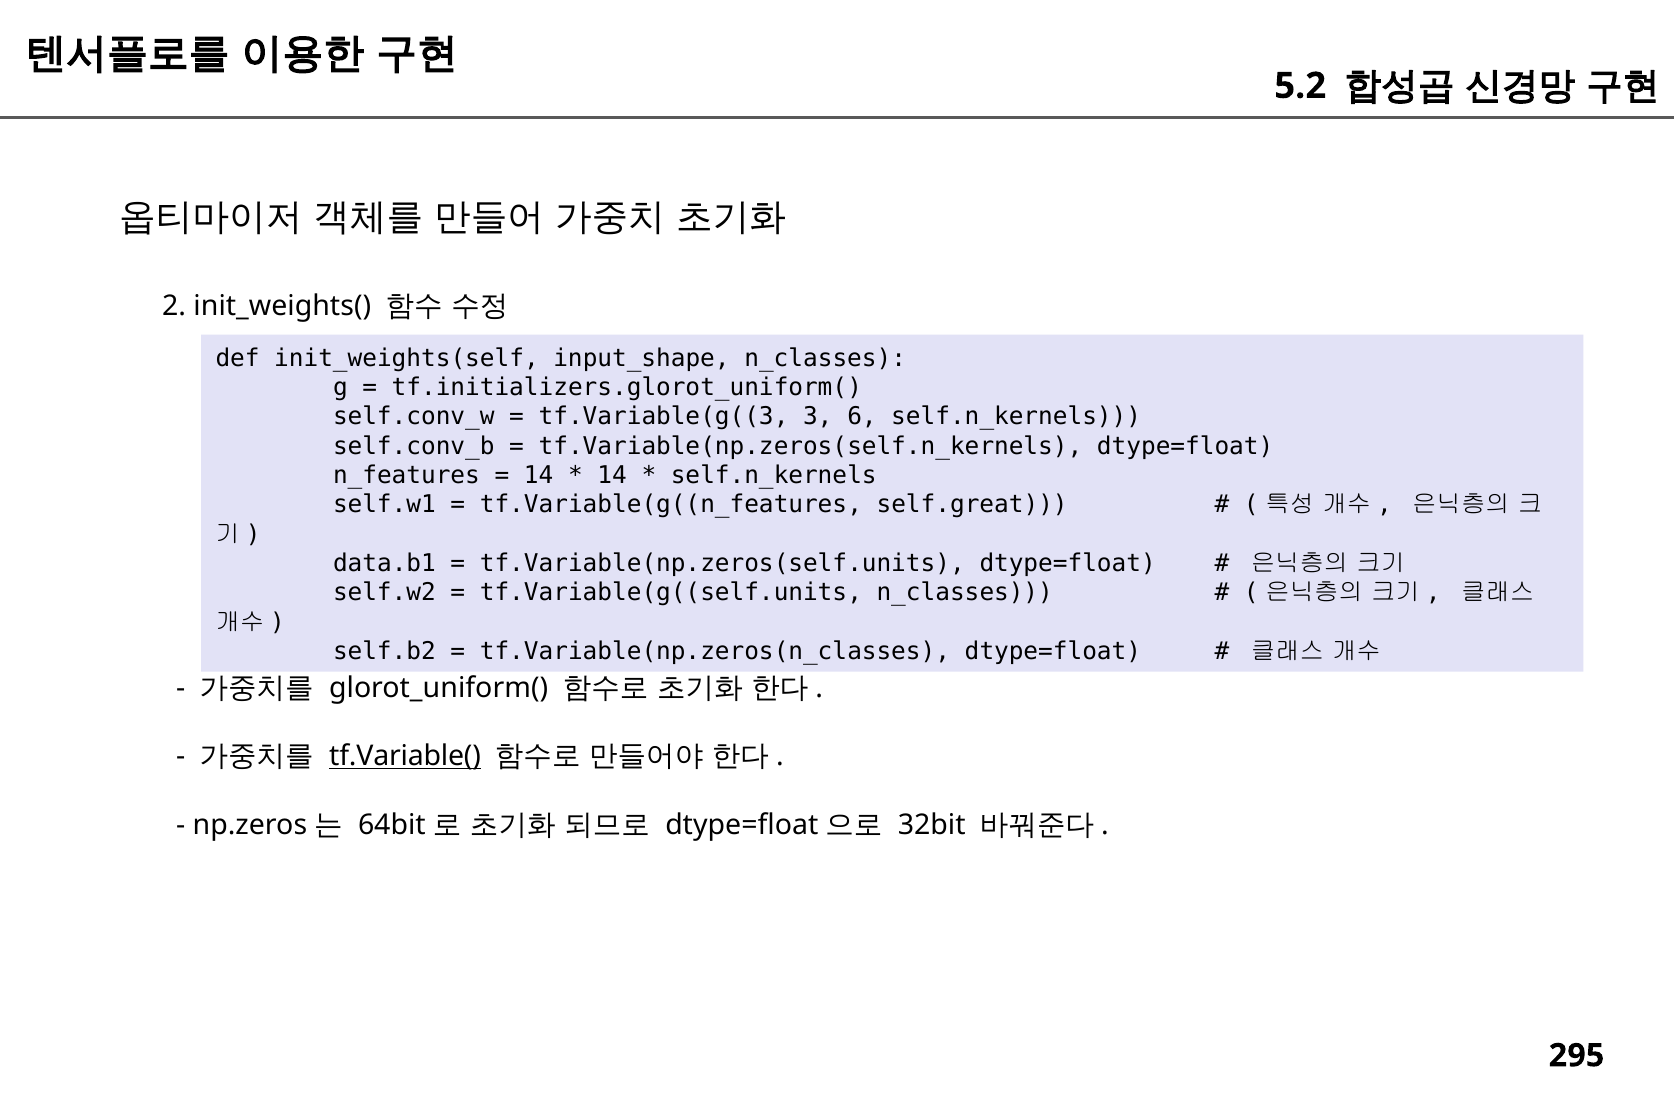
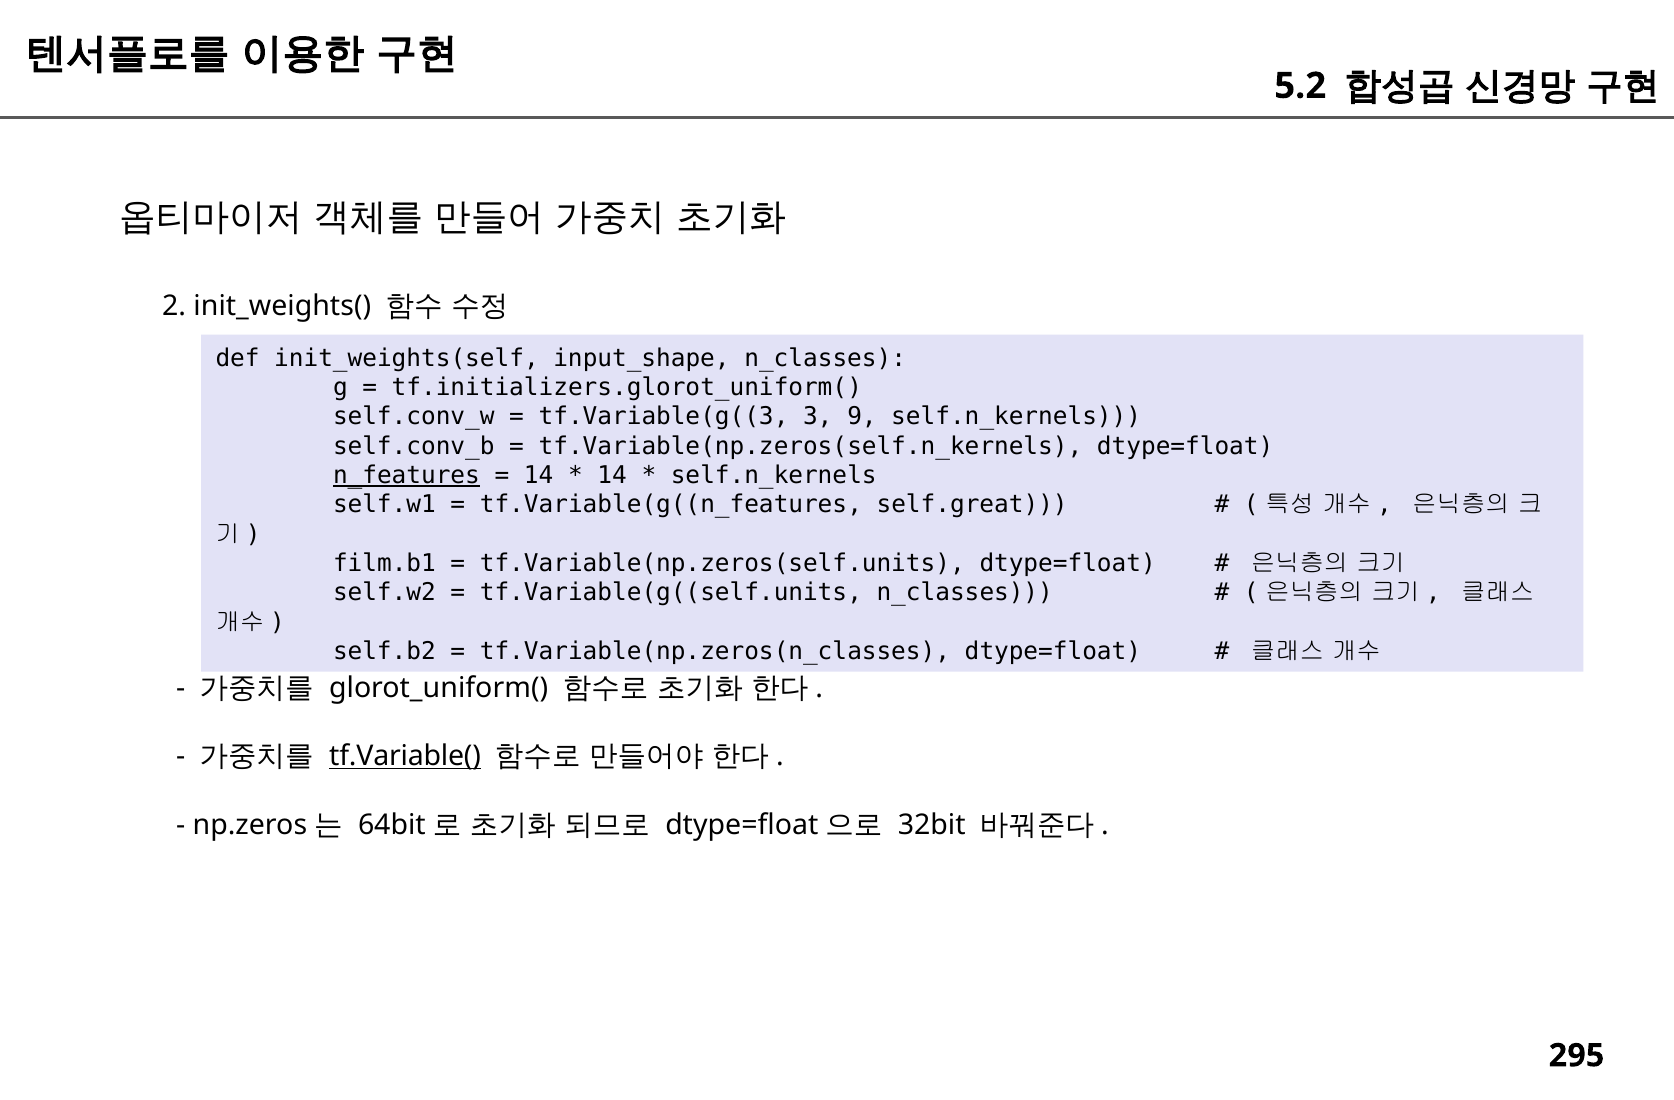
6: 6 -> 9 (862, 417)
n_features underline: none -> present (406, 475)
data.b1: data.b1 -> film.b1 (384, 563)
